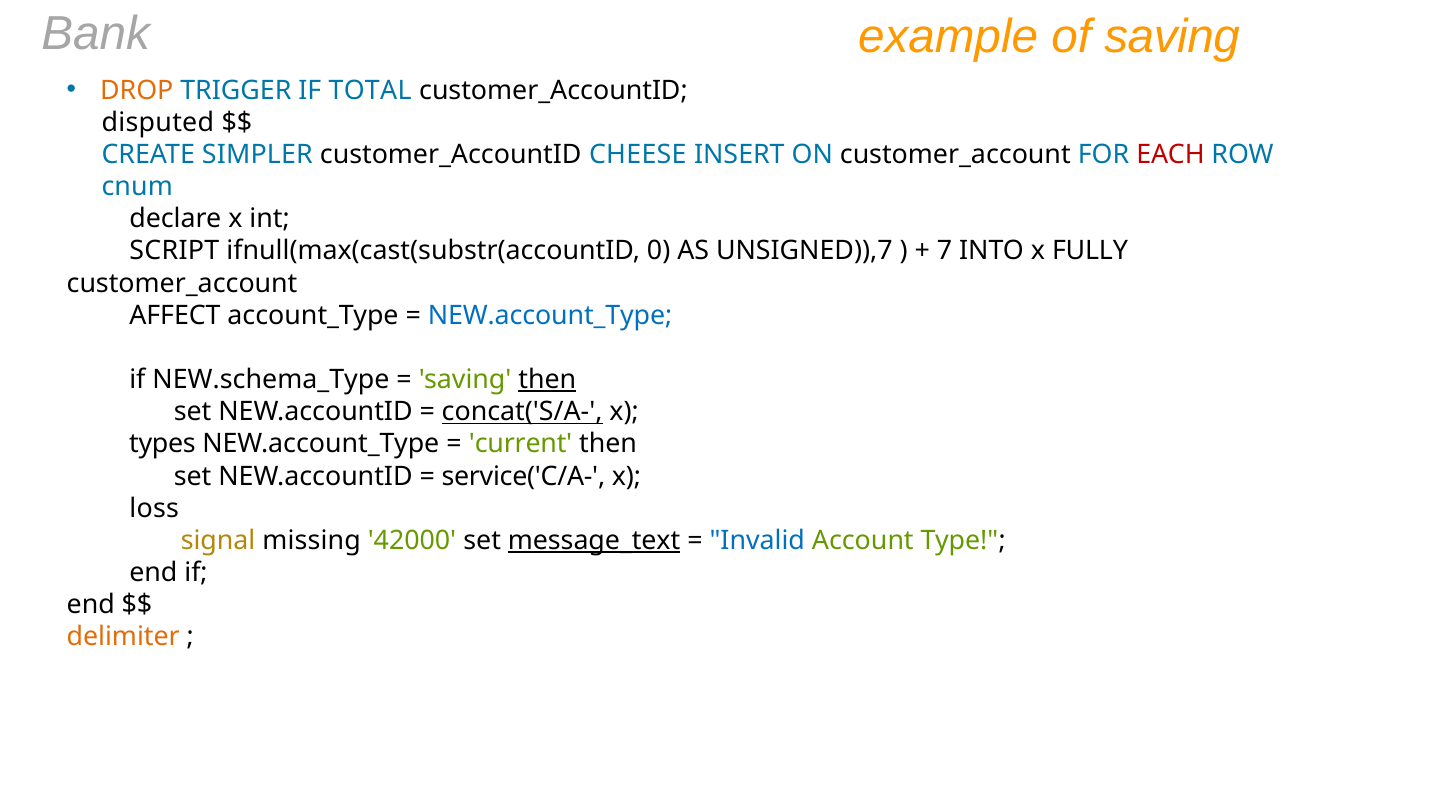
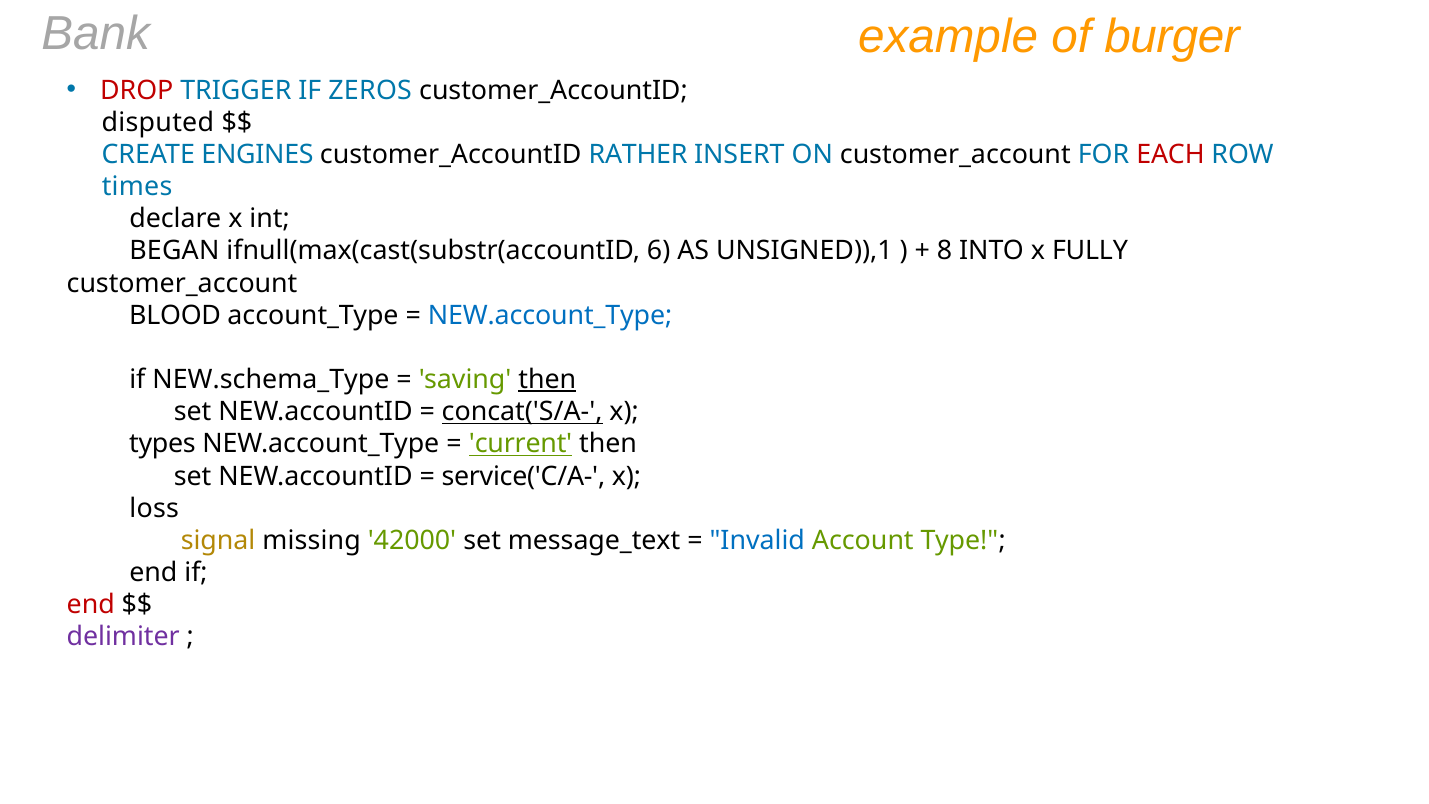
of saving: saving -> burger (1172, 37)
DROP colour: orange -> red (137, 90)
TOTAL: TOTAL -> ZEROS (370, 90)
SIMPLER: SIMPLER -> ENGINES (258, 155)
CHEESE: CHEESE -> RATHER (638, 155)
cnum: cnum -> times (137, 187)
SCRIPT: SCRIPT -> BEGAN (174, 251)
0: 0 -> 6 (659, 251)
UNSIGNED)),7: UNSIGNED)),7 -> UNSIGNED)),1 (804, 251)
7: 7 -> 8 (945, 251)
AFFECT: AFFECT -> BLOOD (175, 315)
current underline: none -> present (521, 444)
message_text underline: present -> none (594, 540)
end colour: black -> red (91, 605)
delimiter colour: orange -> purple (123, 637)
